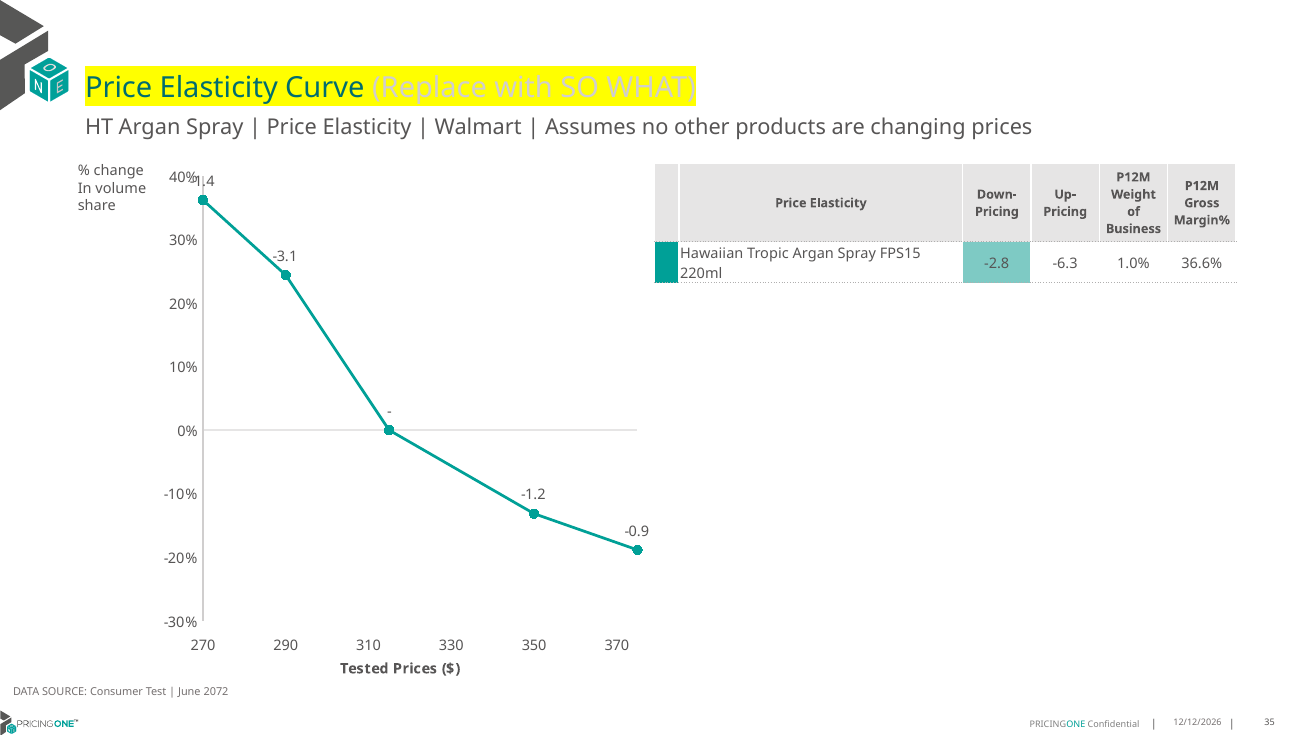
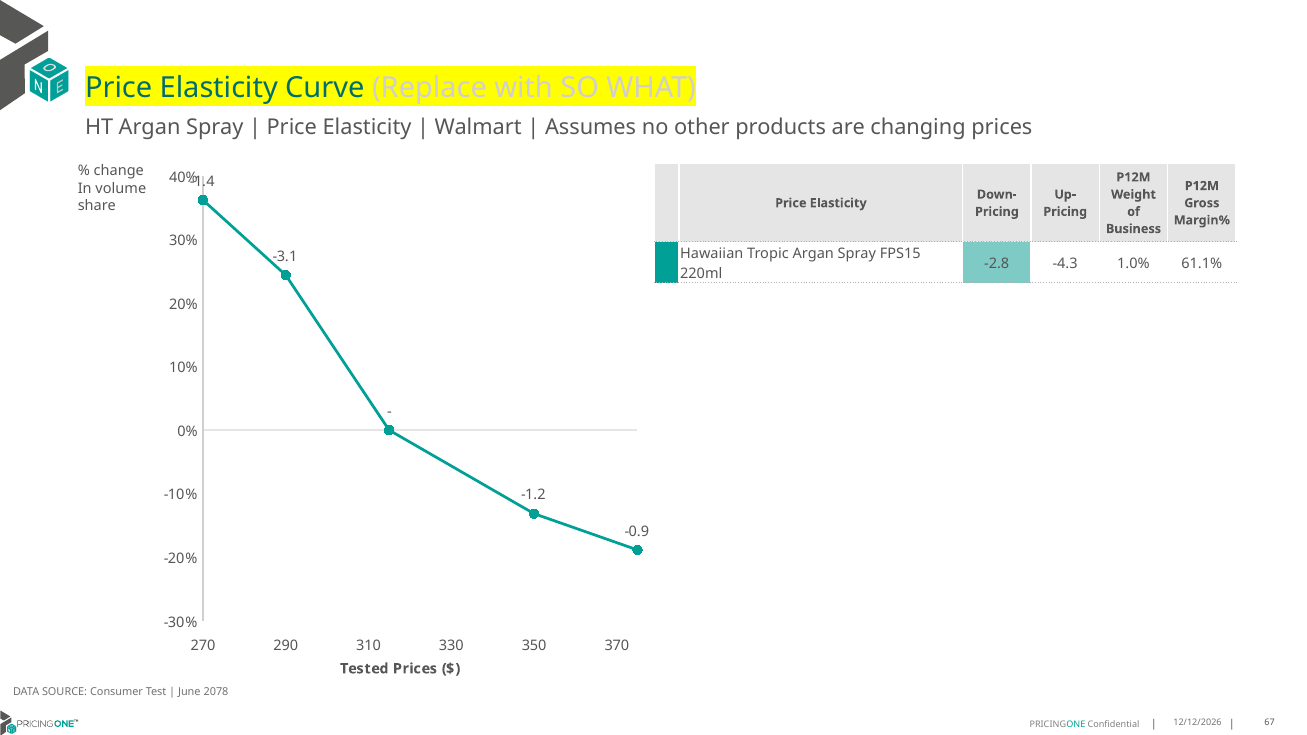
-6.3: -6.3 -> -4.3 (1065, 263)
36.6%: 36.6% -> 61.1% (1202, 263)
2072: 2072 -> 2078 (216, 692)
35: 35 -> 67 (1270, 723)
